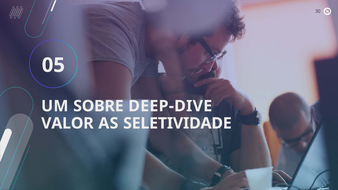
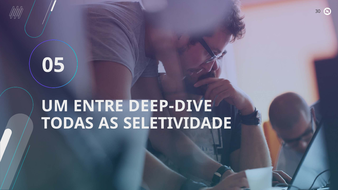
SOBRE: SOBRE -> ENTRE (98, 106)
VALOR: VALOR -> TODAS (67, 123)
